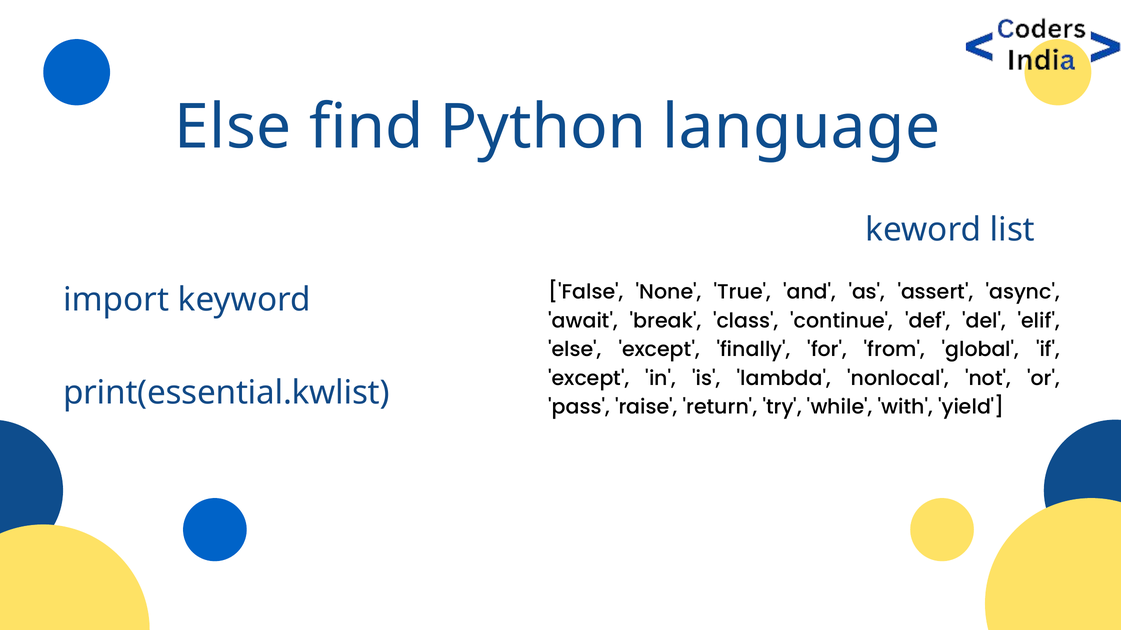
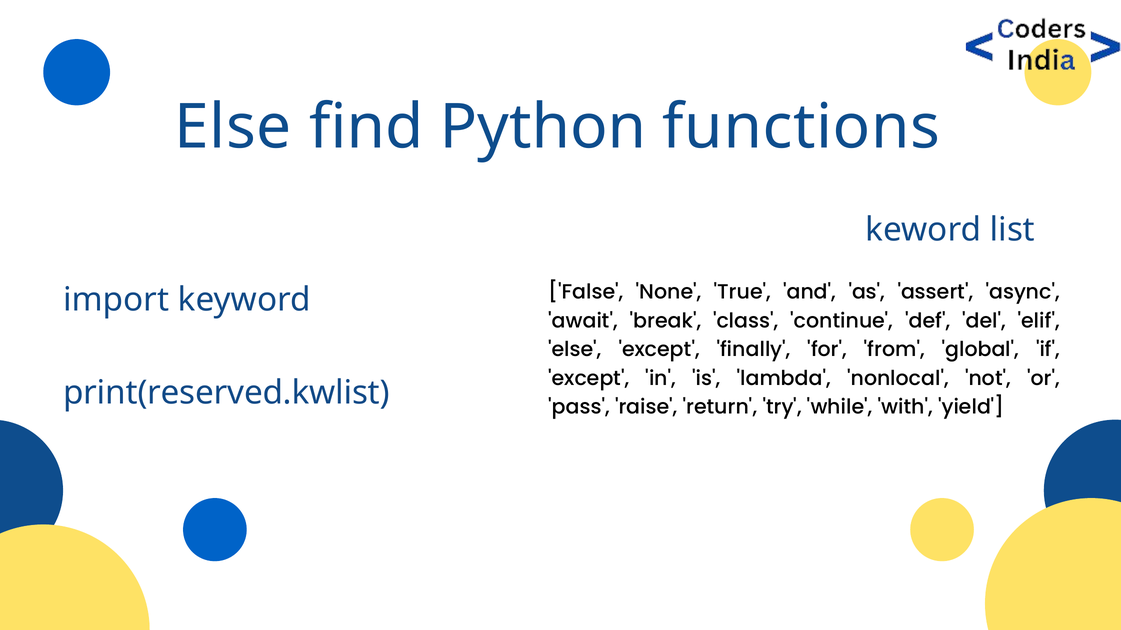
language: language -> functions (801, 127)
print(essential.kwlist: print(essential.kwlist -> print(reserved.kwlist (226, 393)
